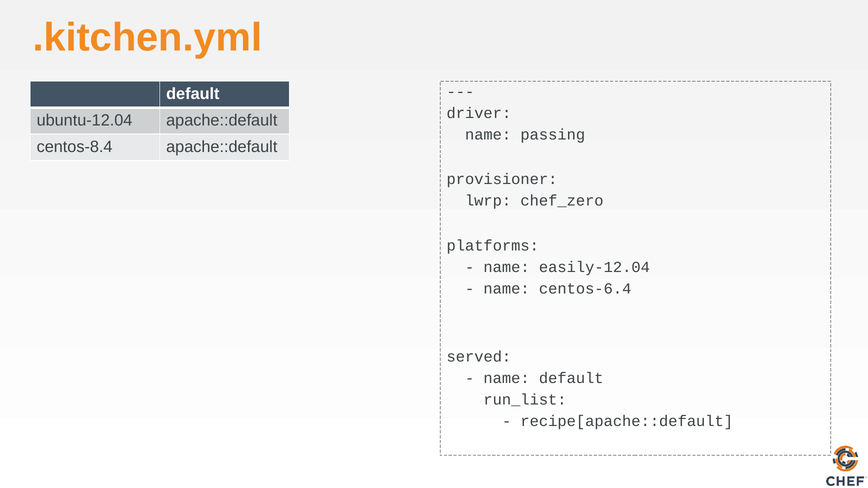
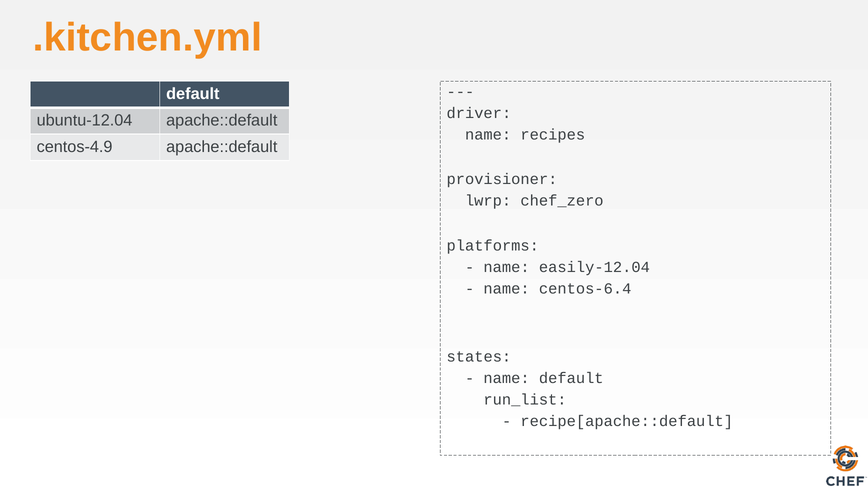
passing: passing -> recipes (553, 135)
centos-8.4: centos-8.4 -> centos-4.9 (75, 147)
served: served -> states (479, 357)
